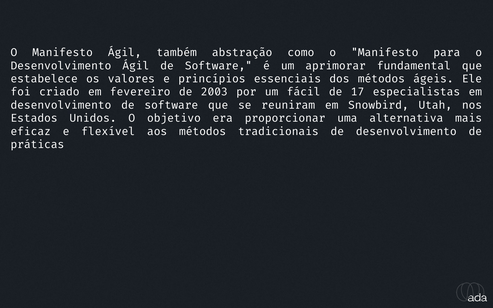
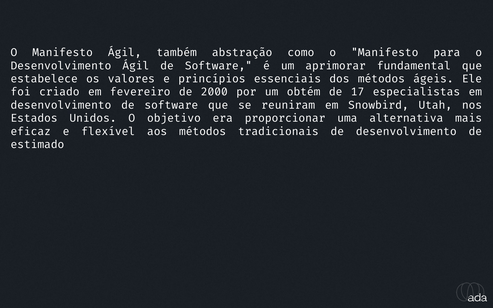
2003: 2003 -> 2000 (214, 92)
fácil: fácil -> obtém (304, 92)
práticas: práticas -> estimado (37, 145)
